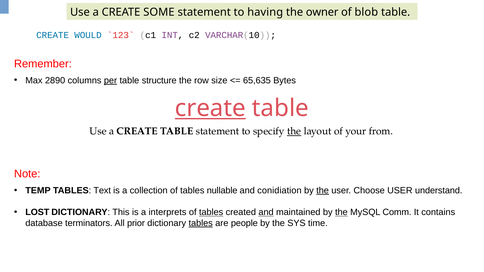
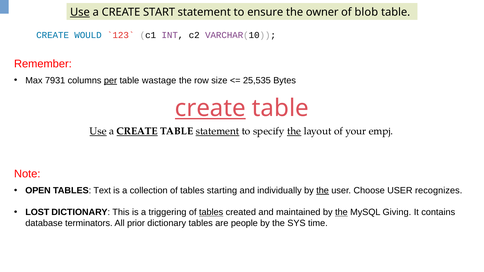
Use underline: none -> present (80, 12)
SOME: SOME -> START (159, 12)
having: having -> ensure (265, 12)
2890: 2890 -> 7931 (55, 81)
structure: structure -> wastage (159, 81)
65,635: 65,635 -> 25,535 (257, 81)
Use underline: none -> present (98, 131)
CREATE underline: none -> present (137, 131)
statement underline: none -> present (218, 131)
from: from -> empj (381, 131)
TEMP: TEMP -> OPEN (38, 191)
nullable: nullable -> starting (222, 191)
conidiation: conidiation -> individually (279, 191)
understand: understand -> recognizes (439, 191)
interprets: interprets -> triggering (168, 212)
and underline: present -> none (266, 212)
Comm: Comm -> Giving (397, 212)
tables underline: present -> none (201, 223)
